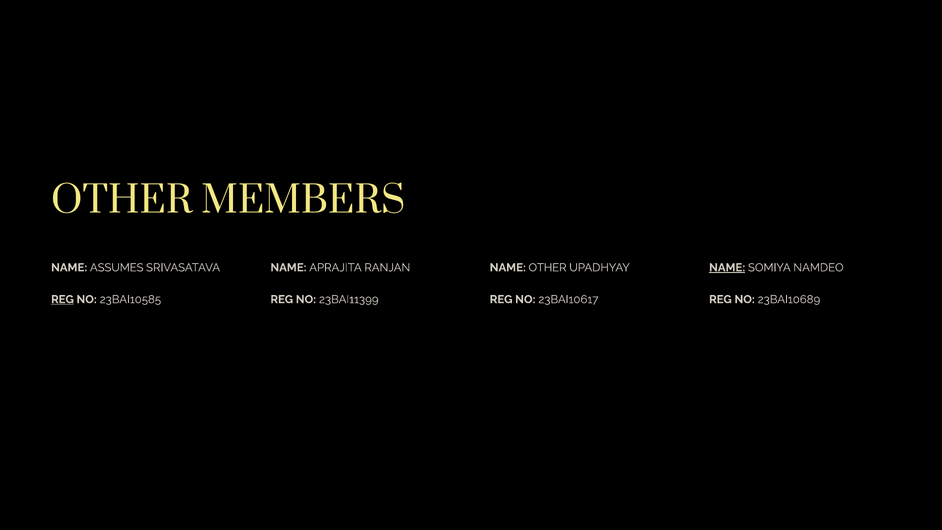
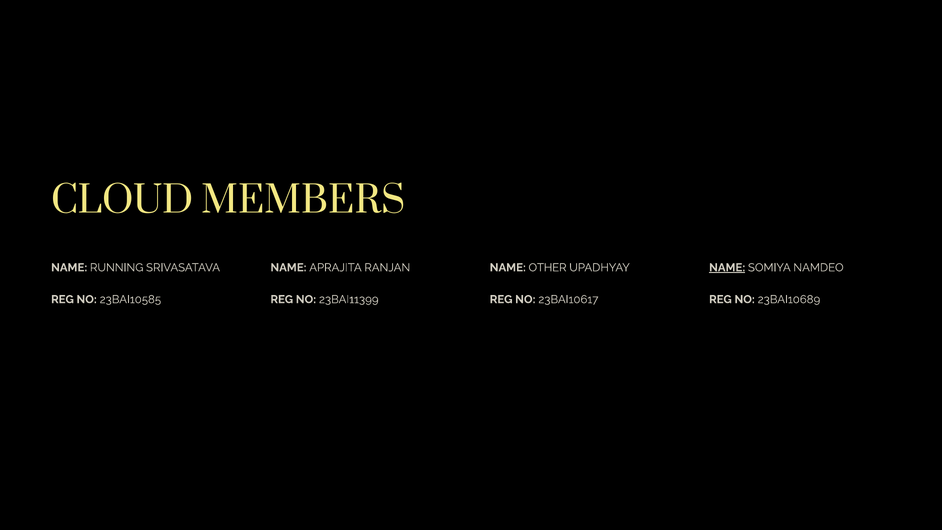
OTHER: OTHER -> CLOUD (122, 201)
ASSUMES: ASSUMES -> RUNNING (117, 268)
REG underline: present -> none (62, 299)
